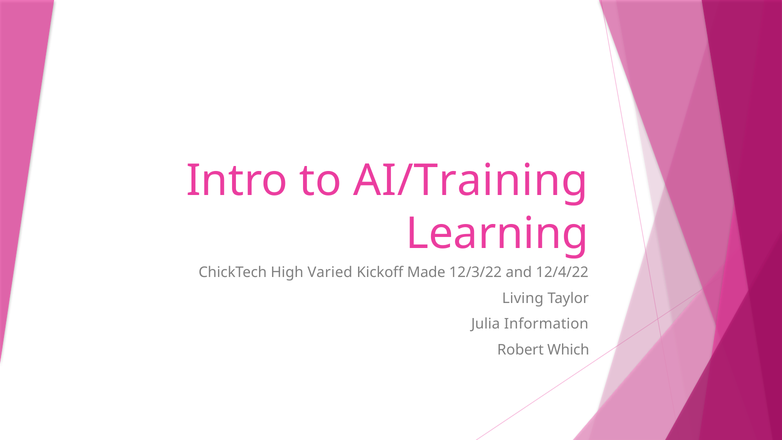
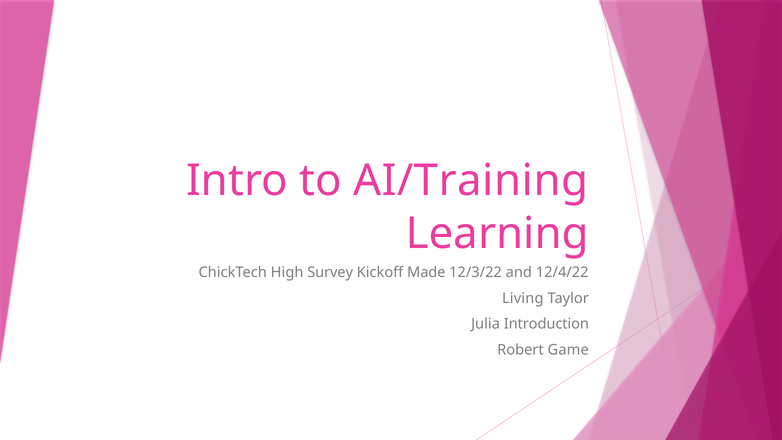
Varied: Varied -> Survey (330, 273)
Information: Information -> Introduction (546, 324)
Which: Which -> Game (568, 350)
